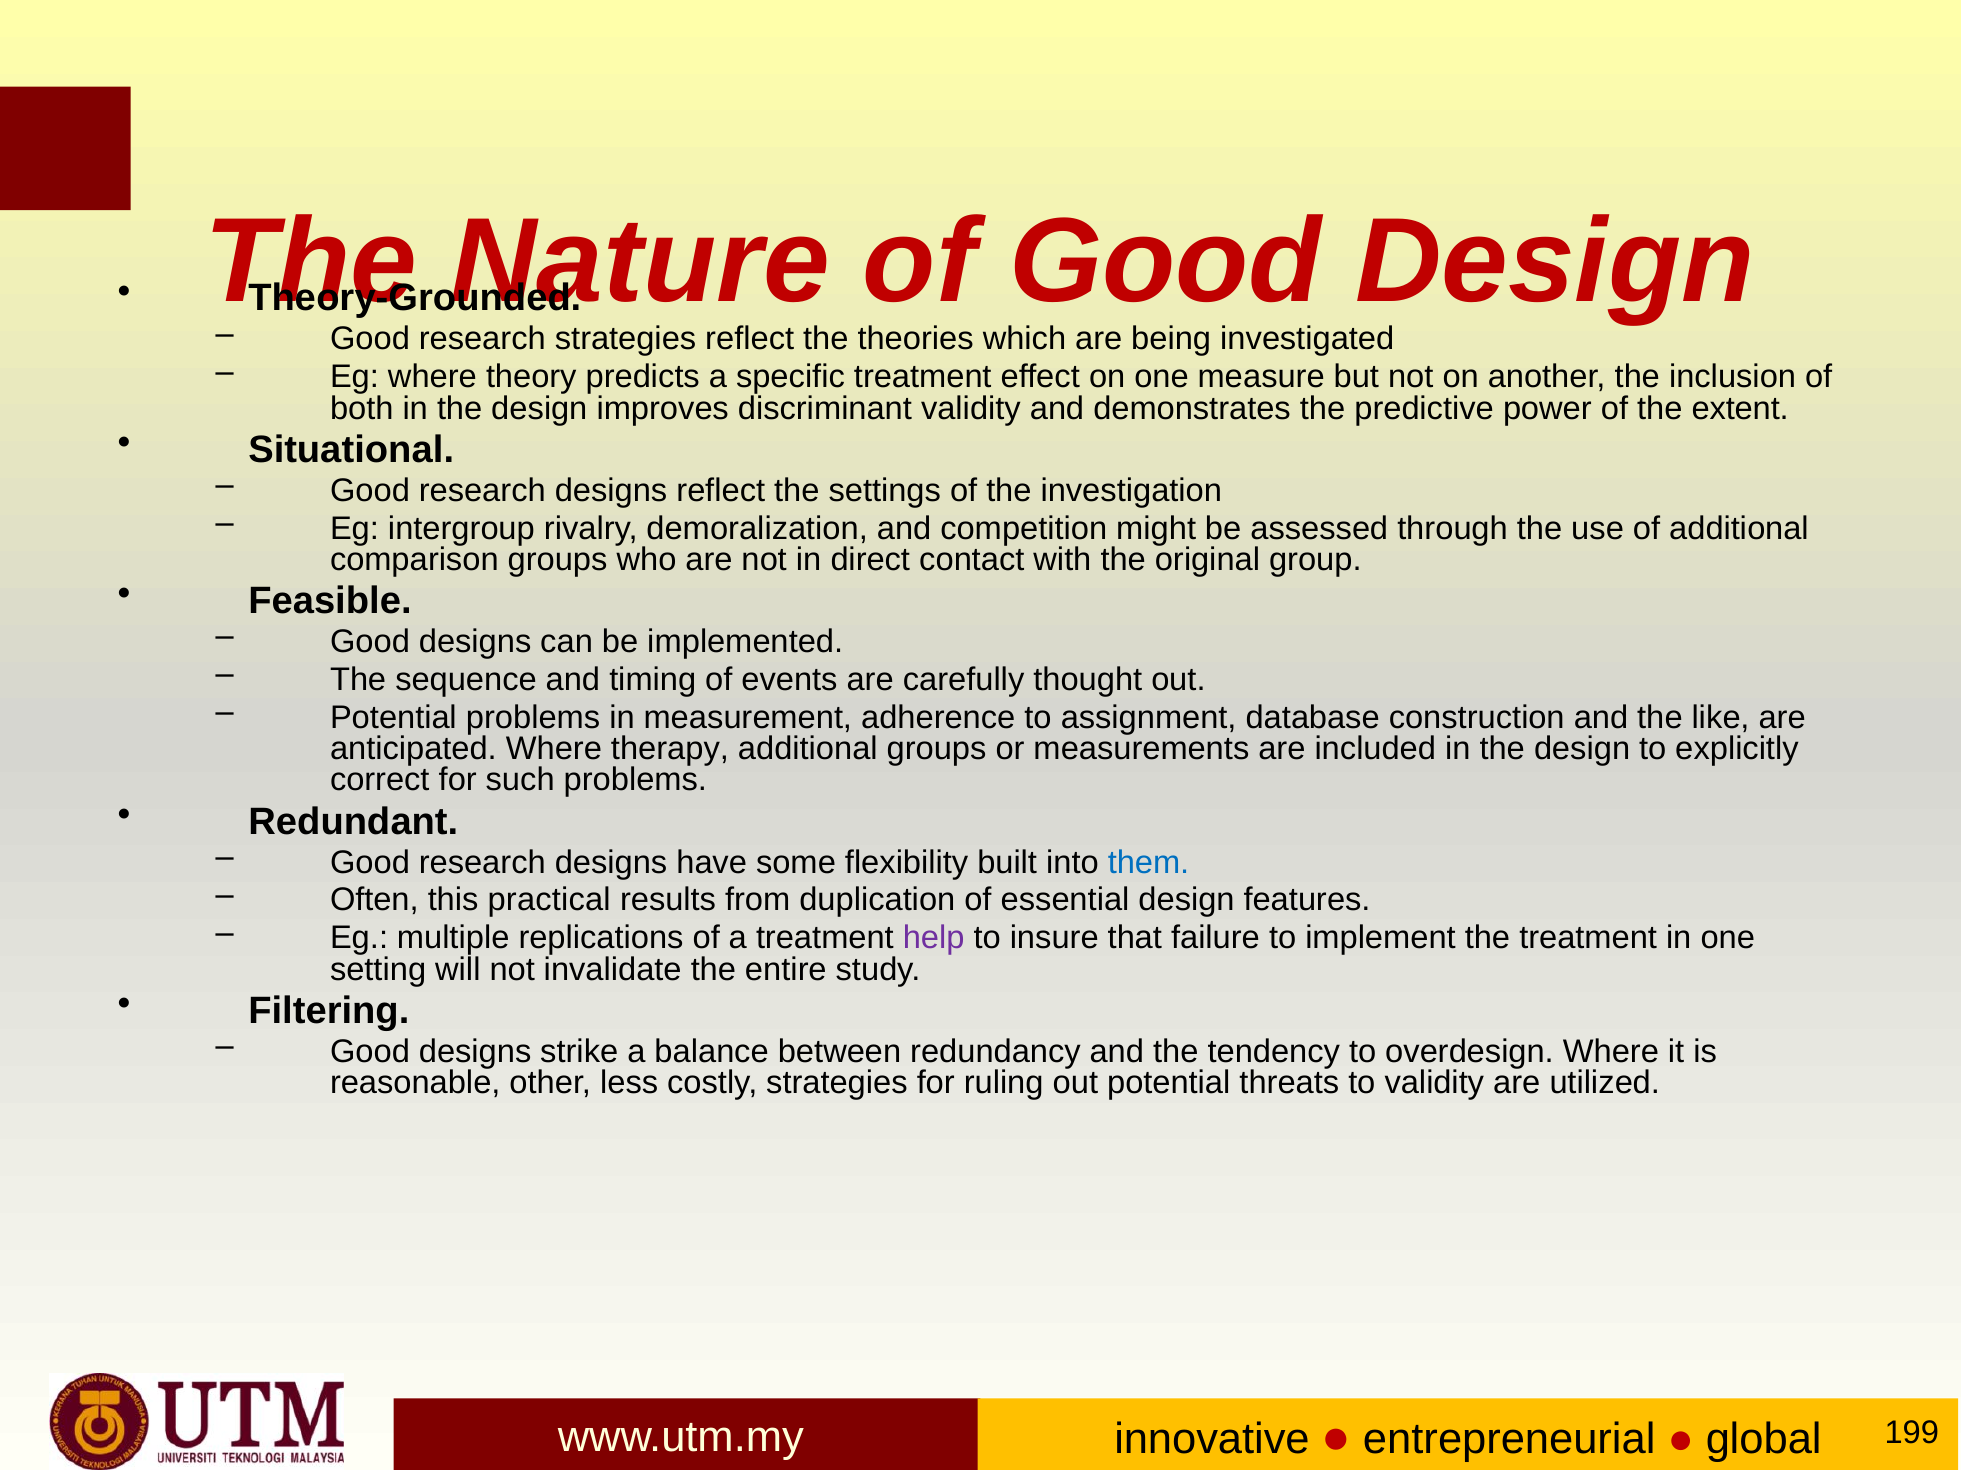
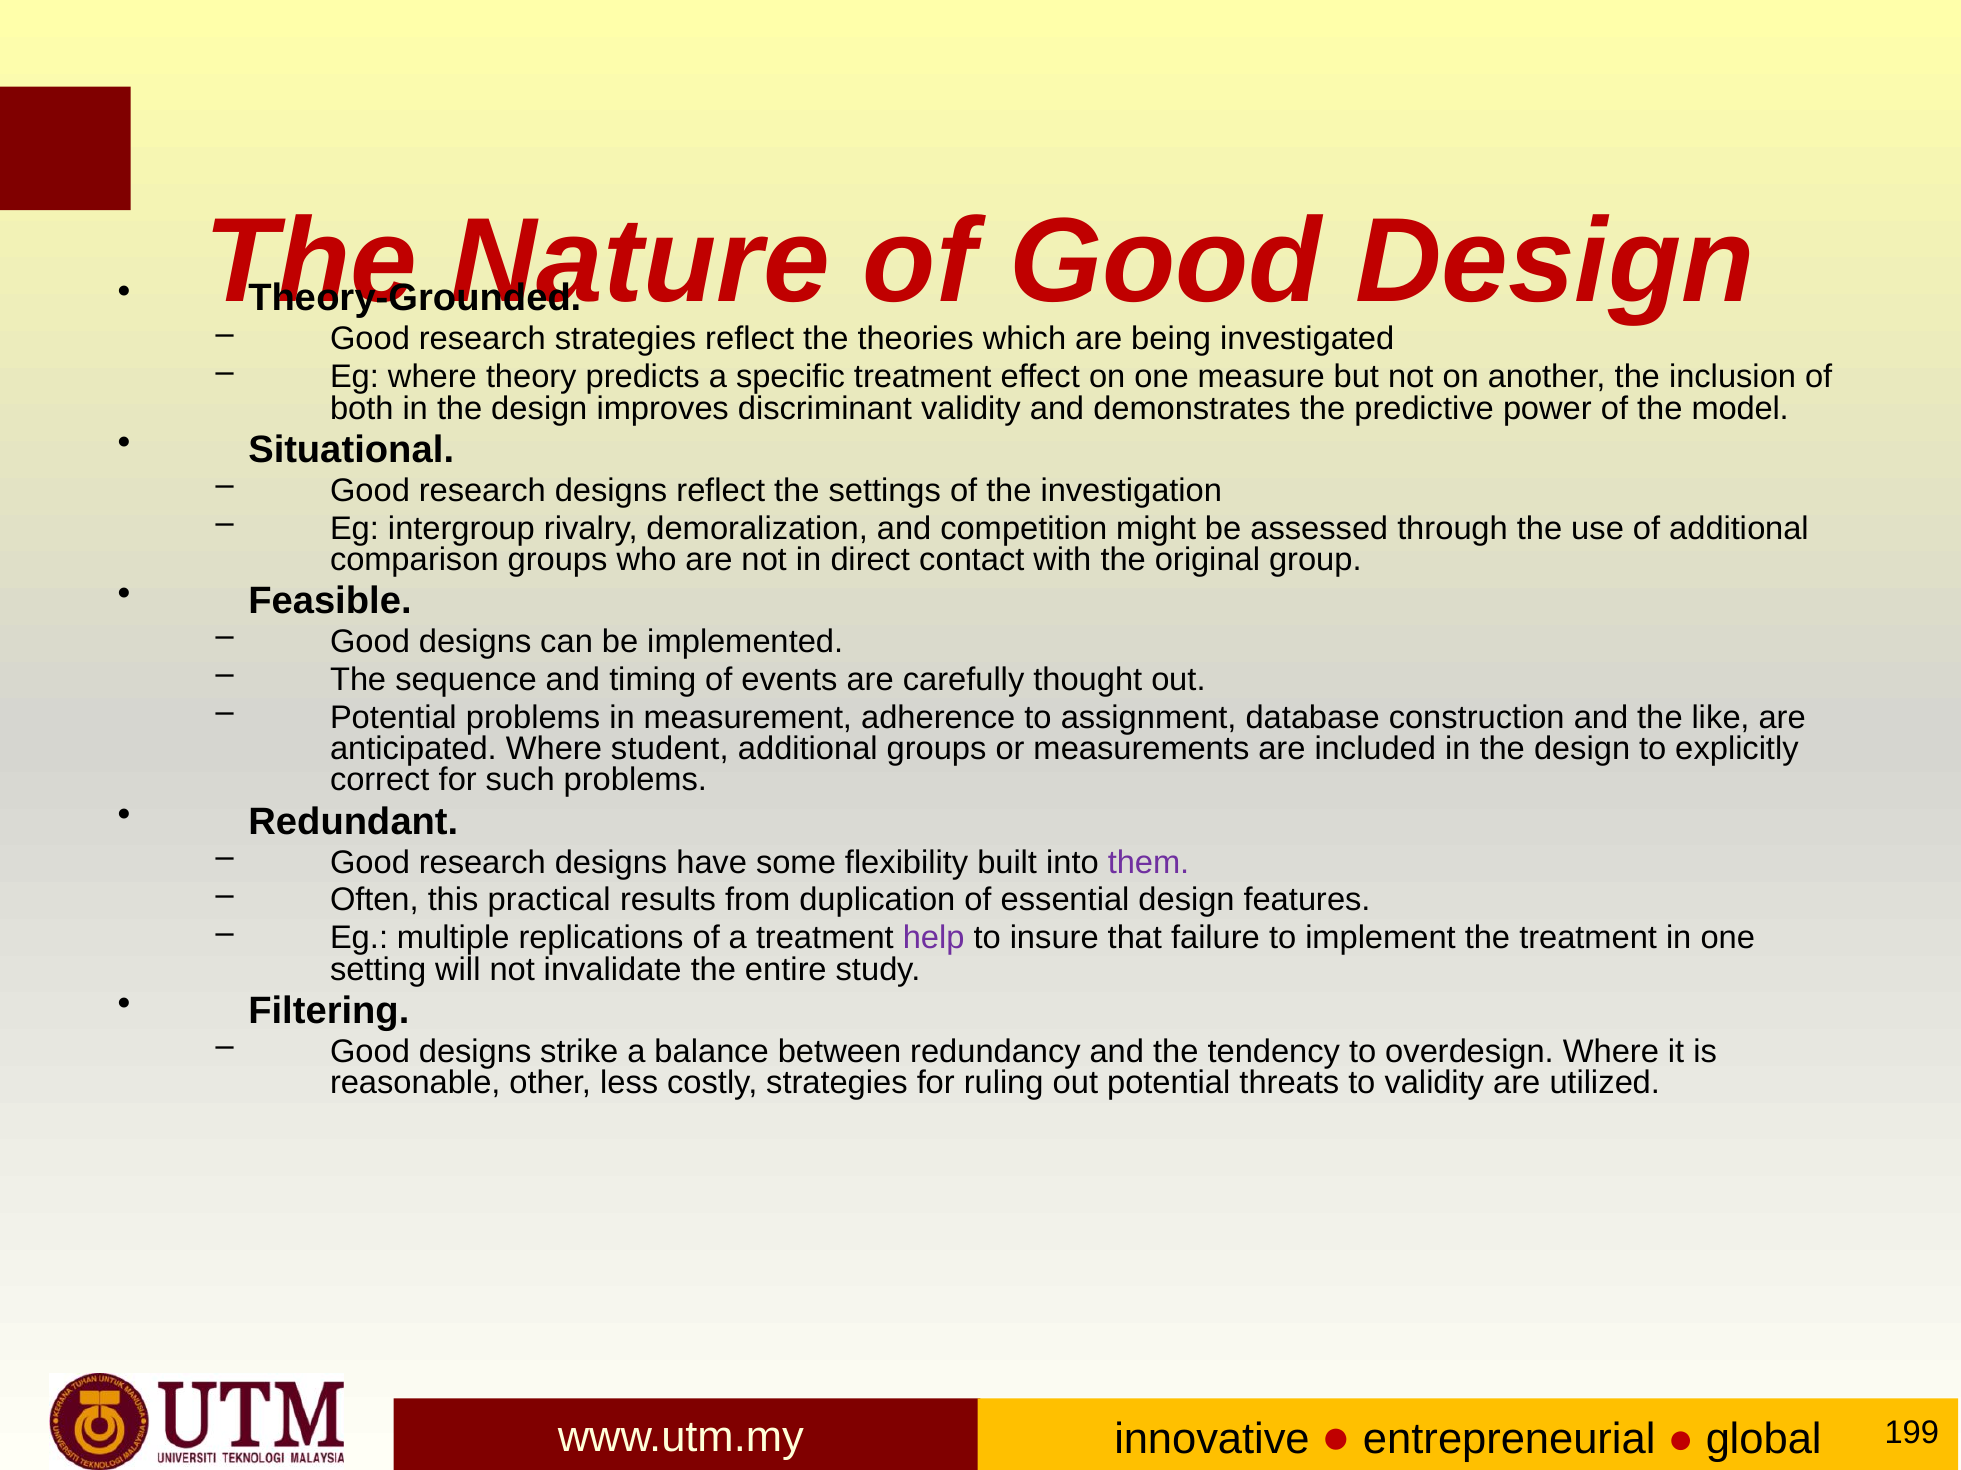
extent: extent -> model (1740, 409)
therapy: therapy -> student (670, 749)
them colour: blue -> purple (1149, 863)
